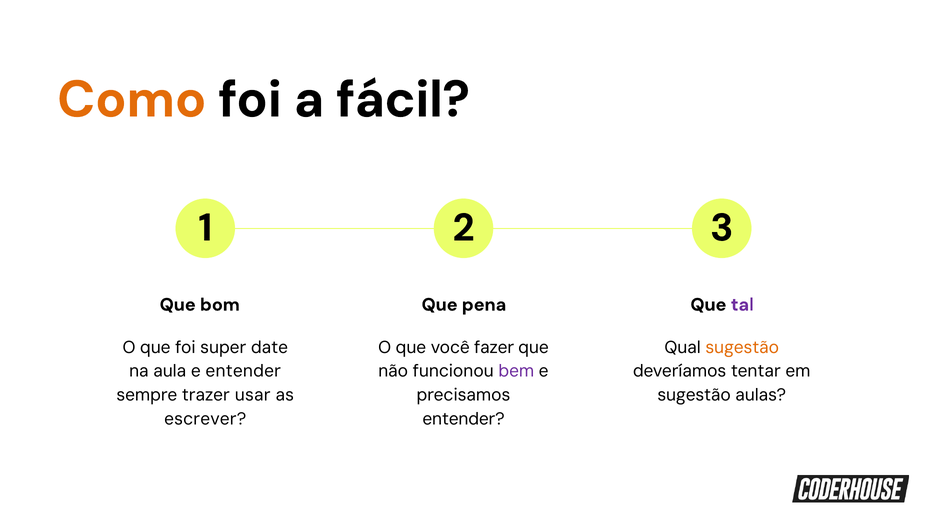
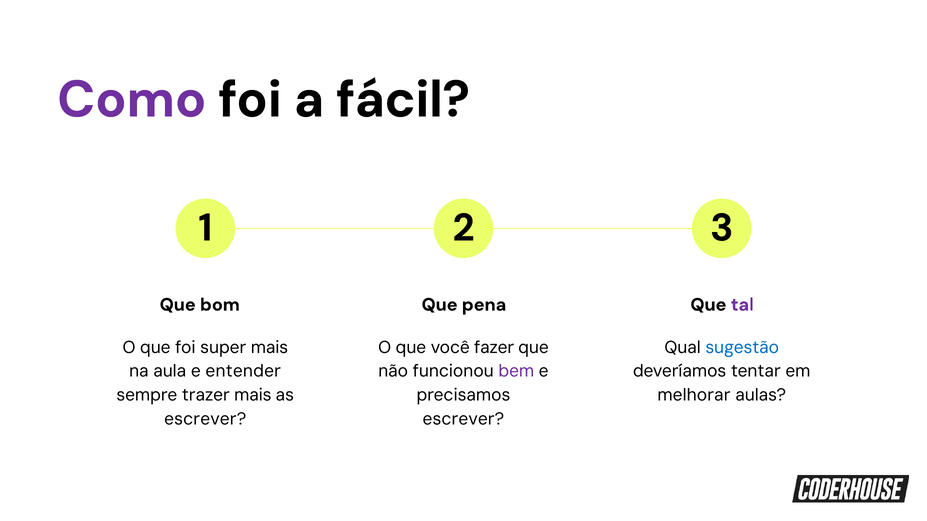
Como colour: orange -> purple (132, 100)
super date: date -> mais (270, 348)
sugestão colour: orange -> blue (742, 348)
trazer usar: usar -> mais (253, 396)
sugestão: sugestão -> melhorar (694, 396)
entender: entender -> escrever (463, 419)
